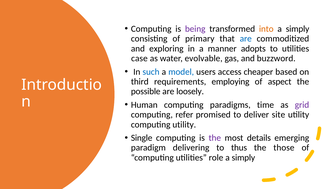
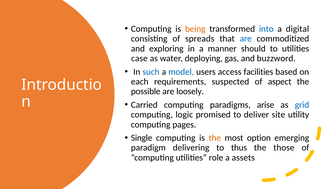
being colour: purple -> orange (195, 29)
into colour: orange -> blue (266, 29)
simply: simply -> digital (297, 29)
primary: primary -> spreads (200, 39)
adopts: adopts -> should (253, 48)
evolvable: evolvable -> deploying (204, 58)
cheaper: cheaper -> facilities (258, 72)
third: third -> each (140, 81)
employing: employing -> suspected (230, 81)
Human: Human -> Carried (144, 104)
time: time -> arise (266, 104)
grid colour: purple -> blue (302, 104)
refer: refer -> logic (184, 114)
computing utility: utility -> pages (184, 124)
the colour: purple -> orange (215, 137)
details: details -> option (259, 137)
simply: simply -> assets (243, 157)
